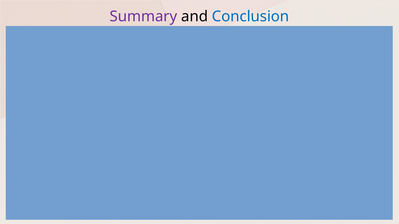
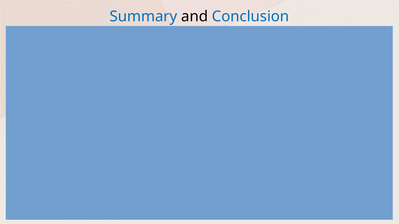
Summary colour: purple -> blue (143, 16)
